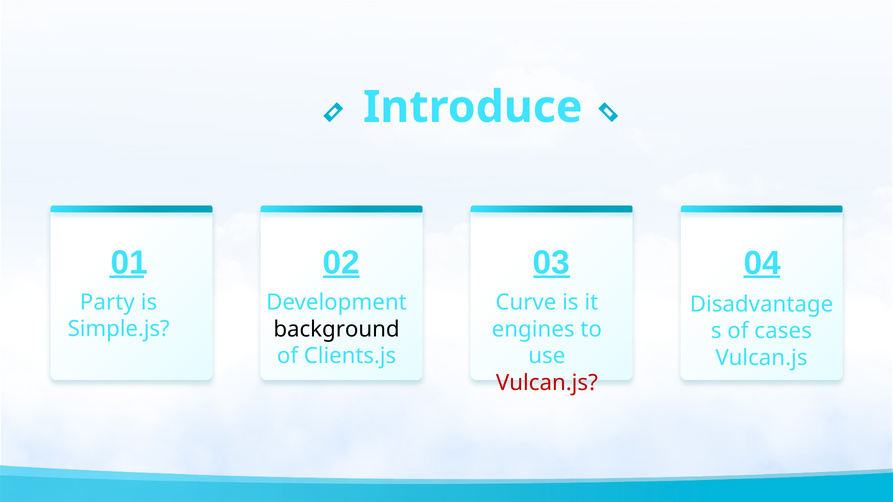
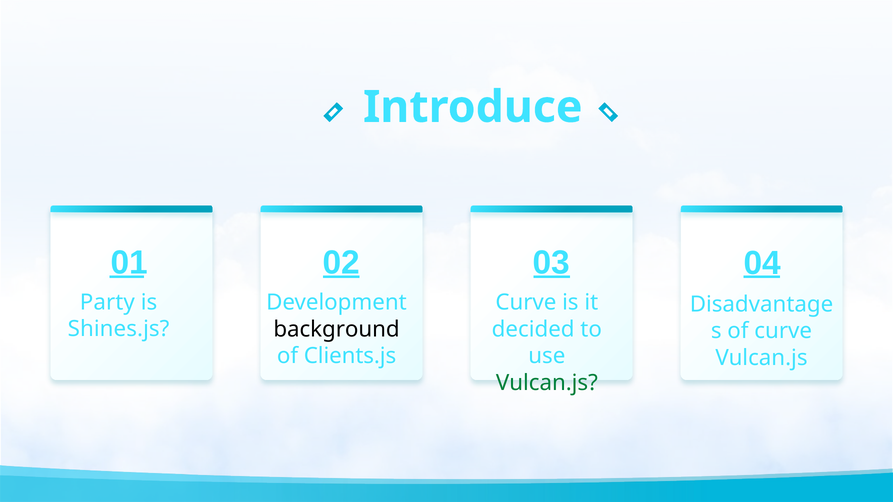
Simple.js: Simple.js -> Shines.js (119, 329)
engines: engines -> decided (533, 329)
of cases: cases -> curve (783, 331)
Vulcan.js colour: red -> green (547, 383)
